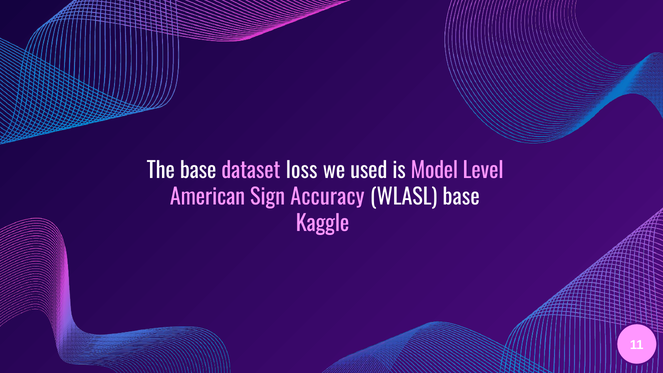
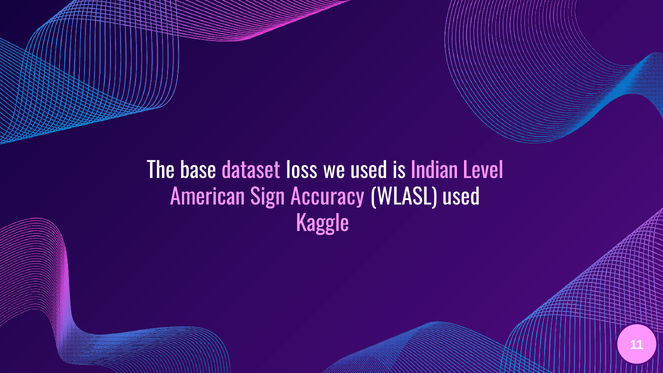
Model: Model -> Indian (434, 171)
WLASL base: base -> used (461, 198)
